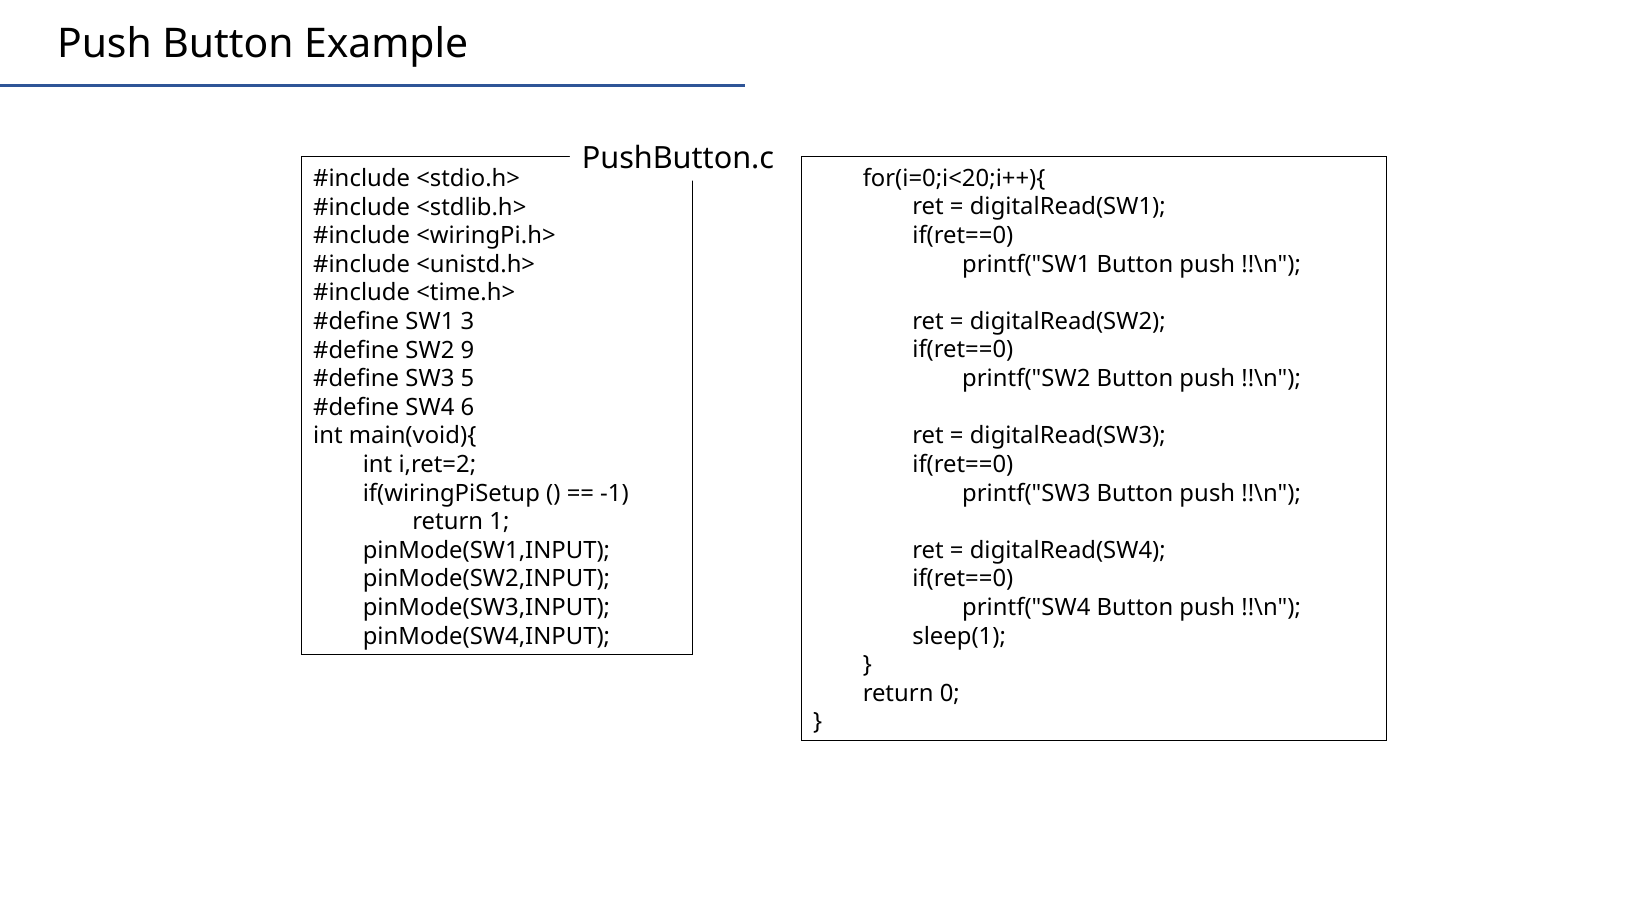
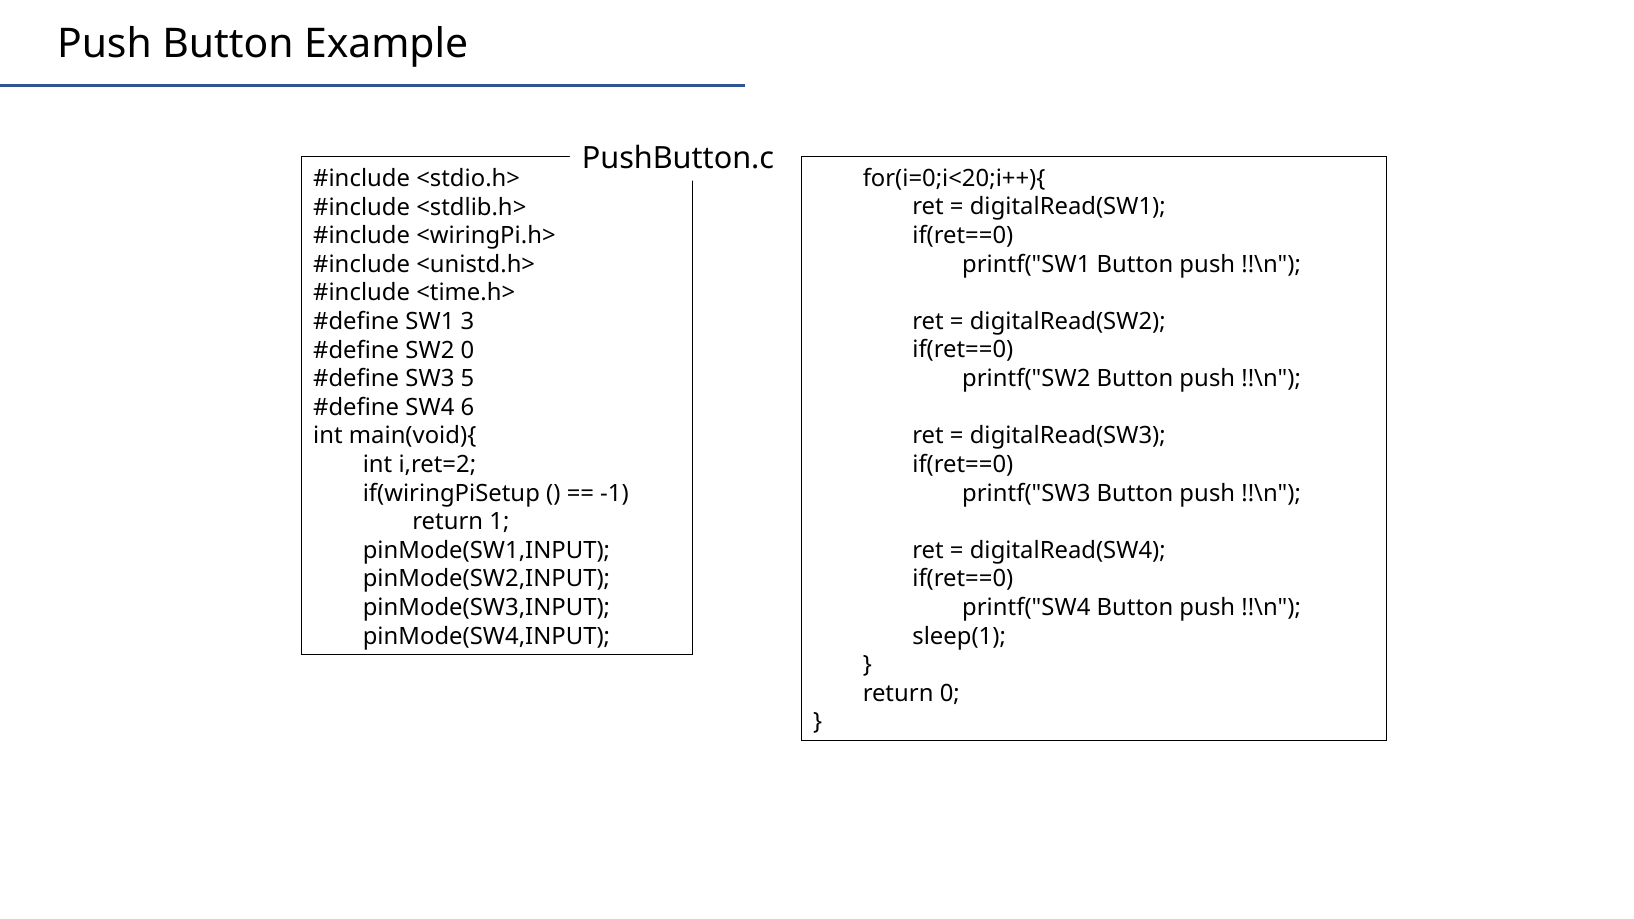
SW2 9: 9 -> 0 (467, 350)
